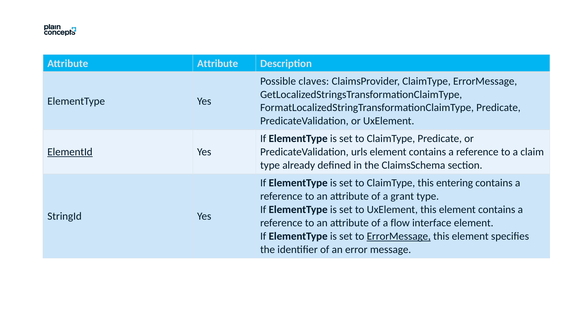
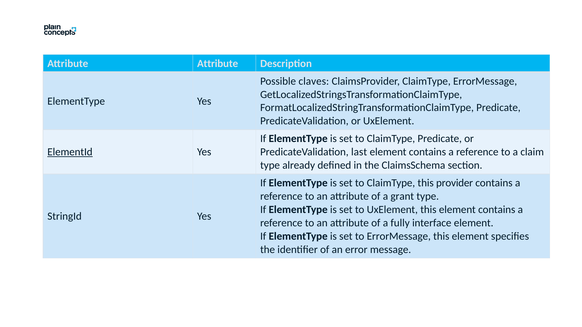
urls: urls -> last (359, 152)
entering: entering -> provider (455, 183)
flow: flow -> fully (400, 223)
ErrorMessage underline: present -> none (399, 236)
